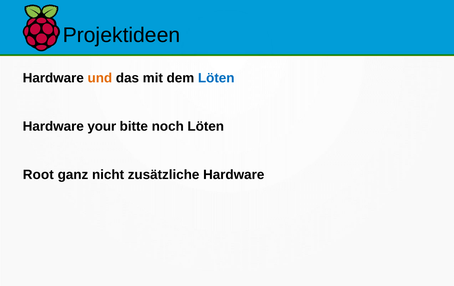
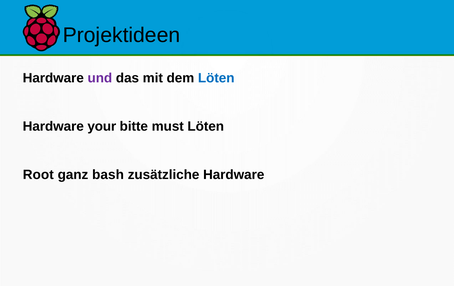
und colour: orange -> purple (100, 78)
noch: noch -> must (168, 127)
nicht: nicht -> bash (108, 175)
